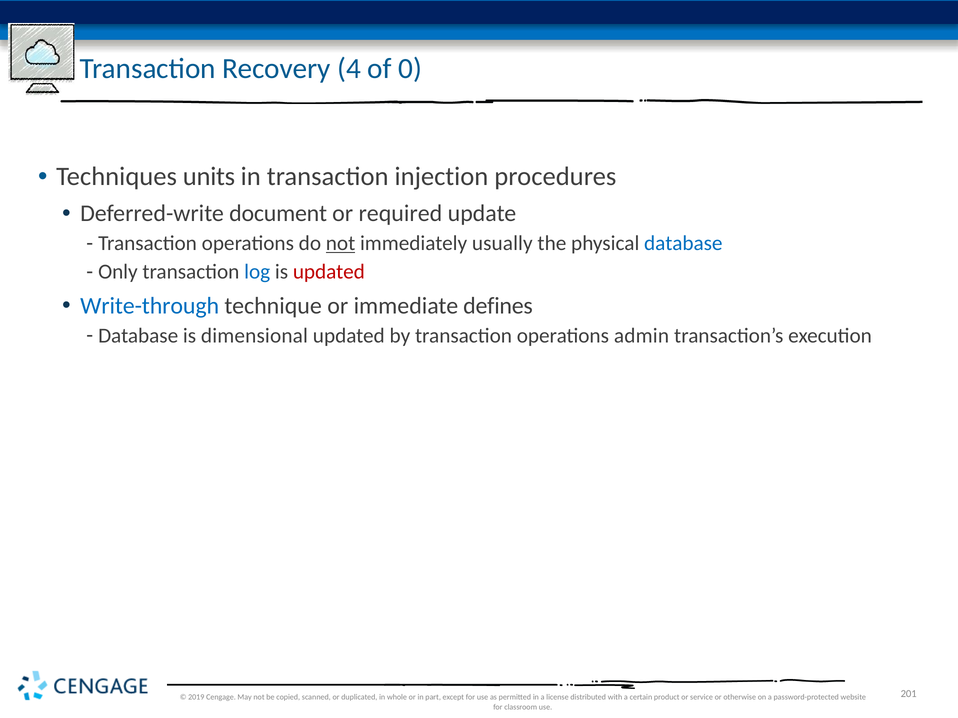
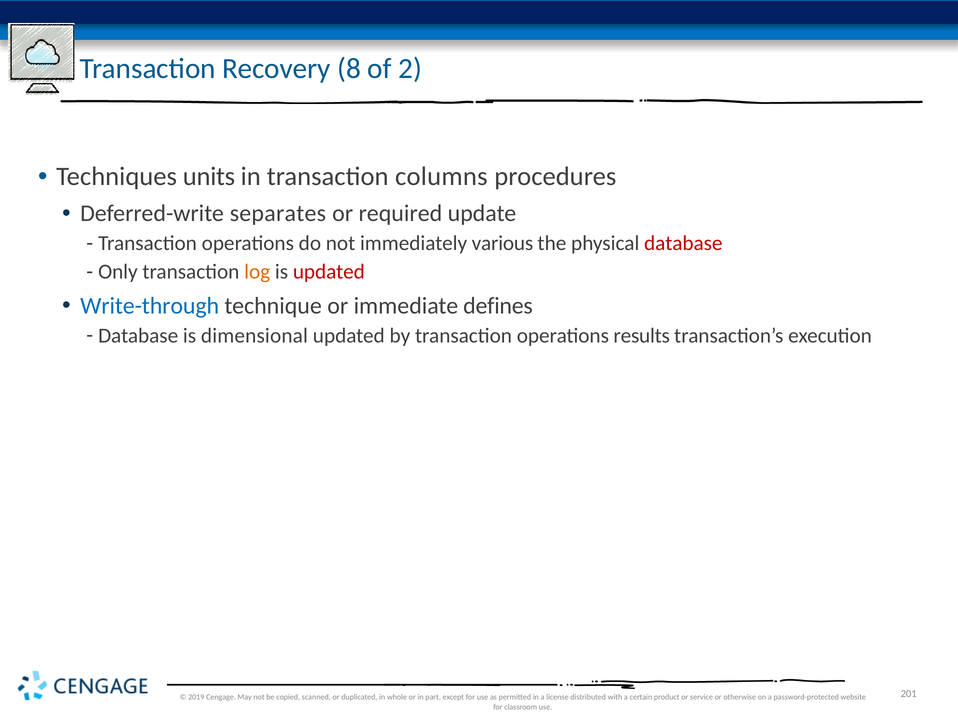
4: 4 -> 8 (349, 68)
0: 0 -> 2 (410, 68)
injection: injection -> columns (441, 177)
document: document -> separates (278, 213)
not underline: present -> none (341, 244)
usually: usually -> various (502, 244)
database colour: blue -> red (683, 244)
log colour: blue -> orange (257, 272)
admin: admin -> results (642, 336)
